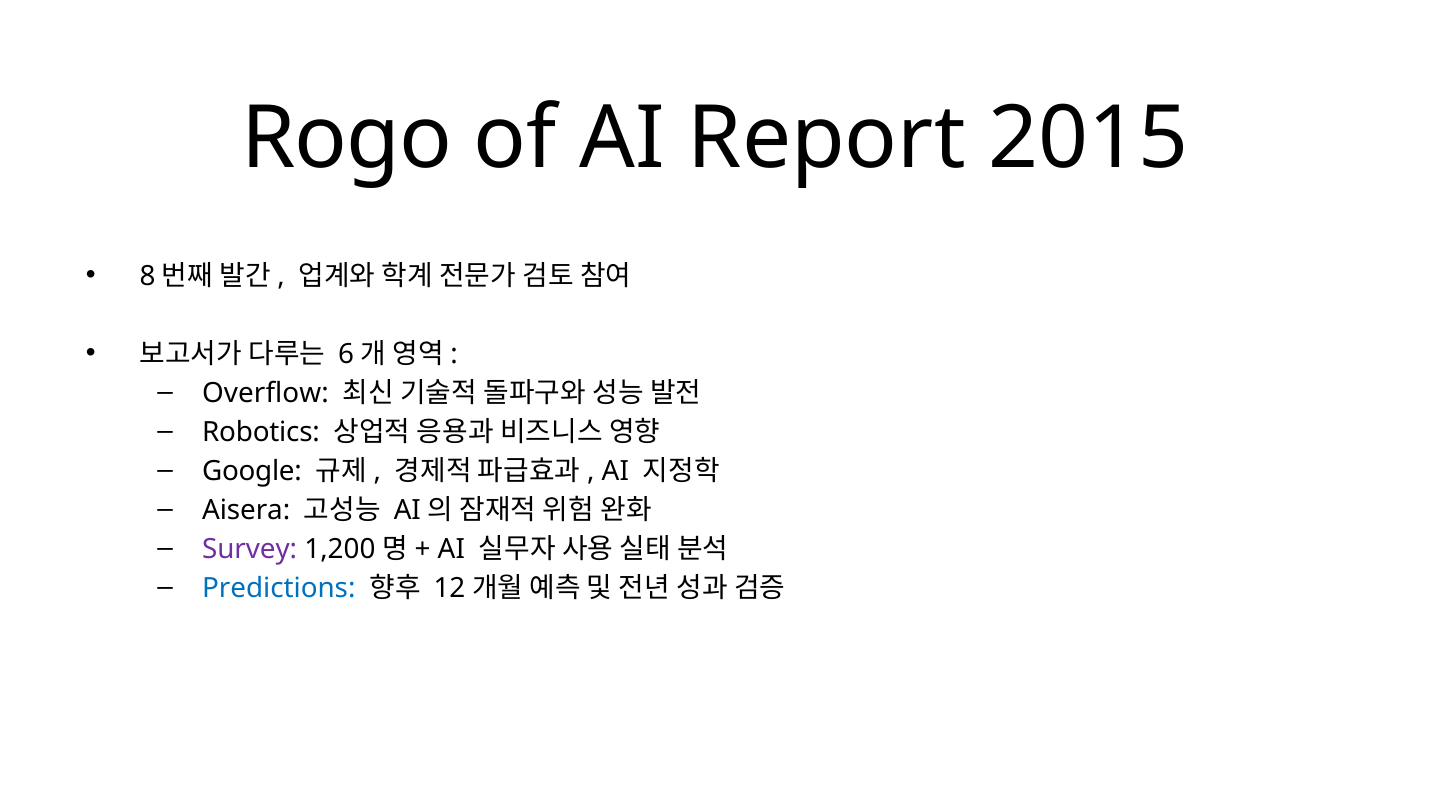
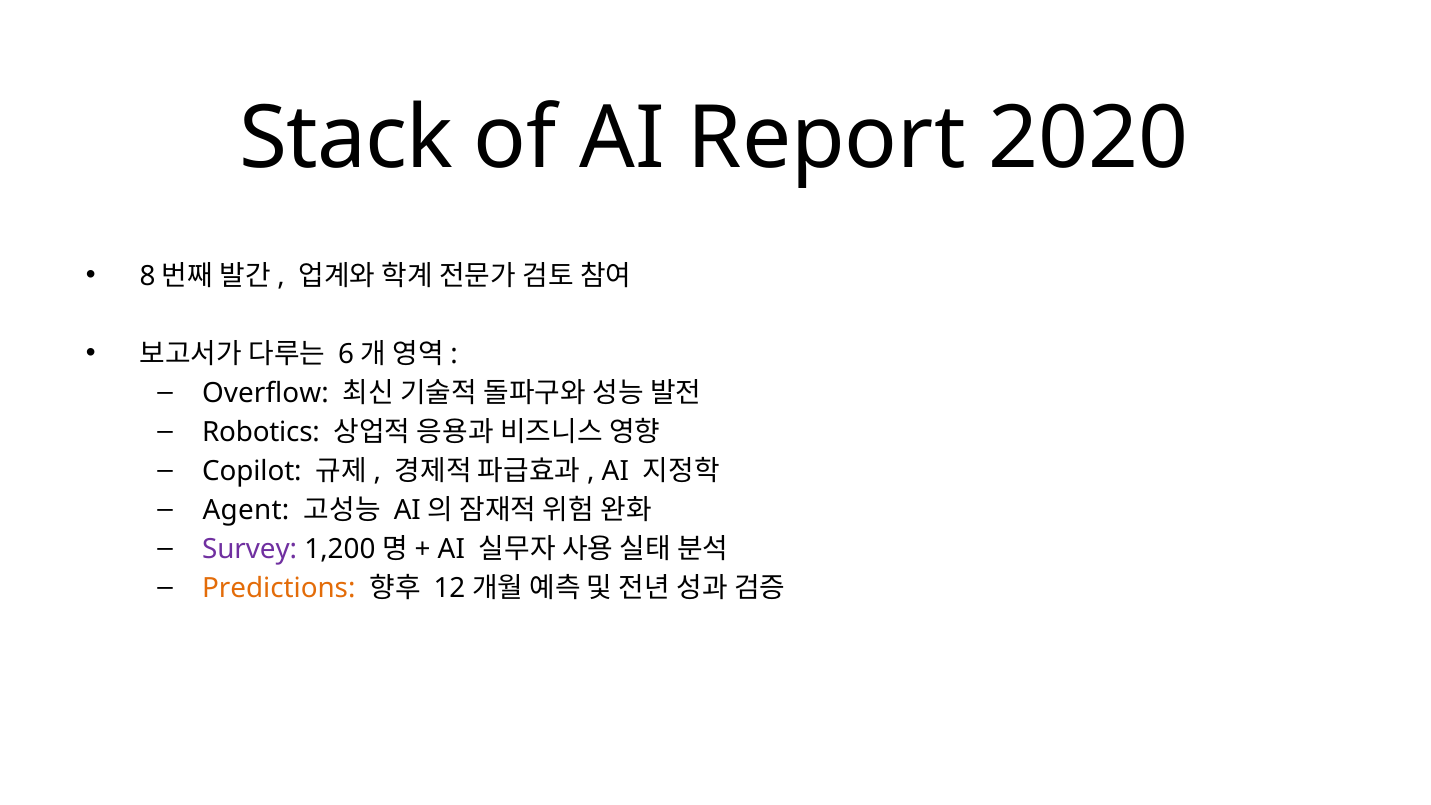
Rogo: Rogo -> Stack (347, 139)
2015: 2015 -> 2020 (1088, 139)
Google: Google -> Copilot (252, 471)
Aisera: Aisera -> Agent (246, 510)
Predictions colour: blue -> orange (279, 588)
